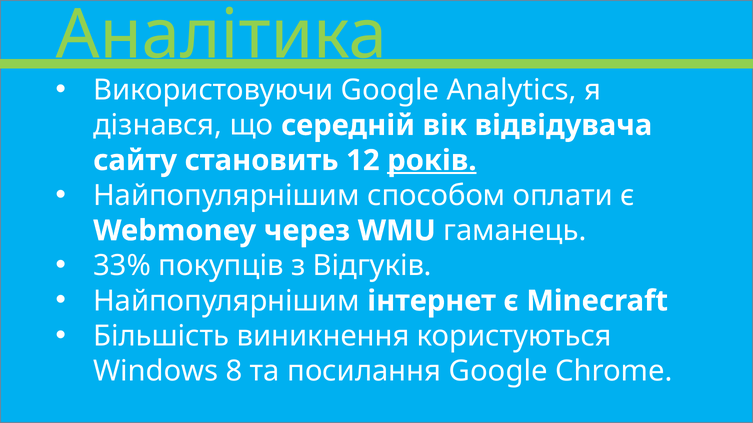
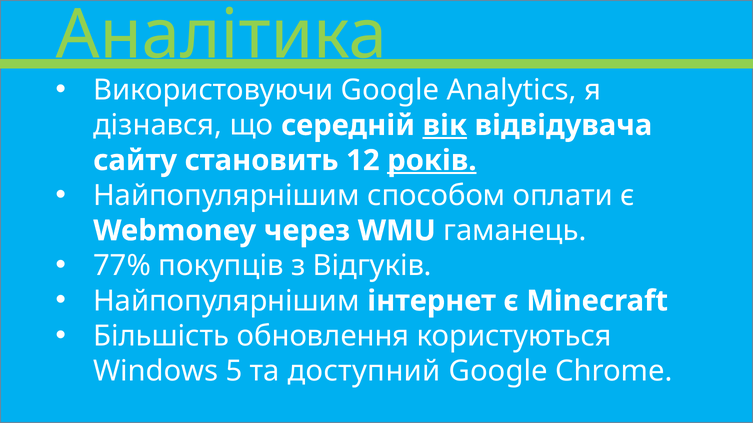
вік underline: none -> present (445, 125)
33%: 33% -> 77% (122, 266)
виникнення: виникнення -> обновлення (323, 336)
8: 8 -> 5 (234, 372)
посилання: посилання -> доступний (364, 372)
